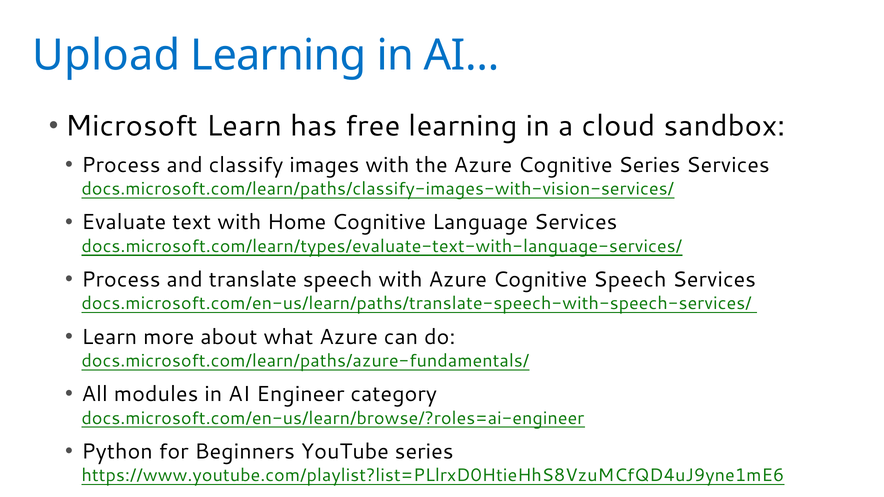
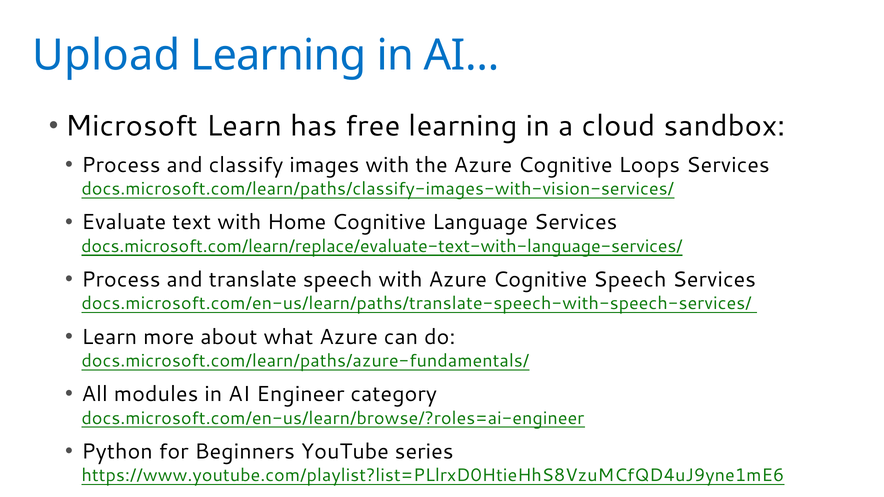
Cognitive Series: Series -> Loops (649, 165)
docs.microsoft.com/learn/types/evaluate-text-with-language-services/: docs.microsoft.com/learn/types/evaluate-text-with-language-services/ -> docs.microsoft.com/learn/replace/evaluate-text-with-language-services/ (382, 246)
